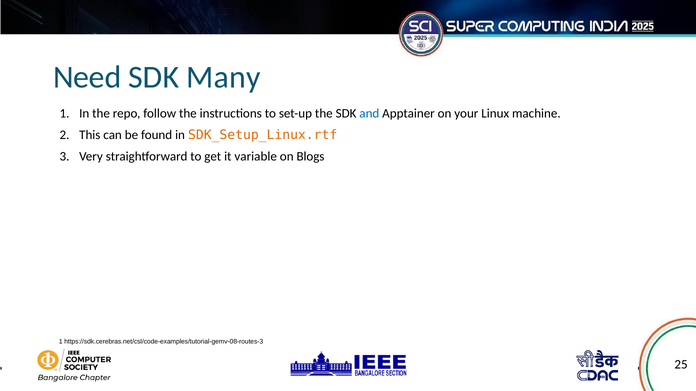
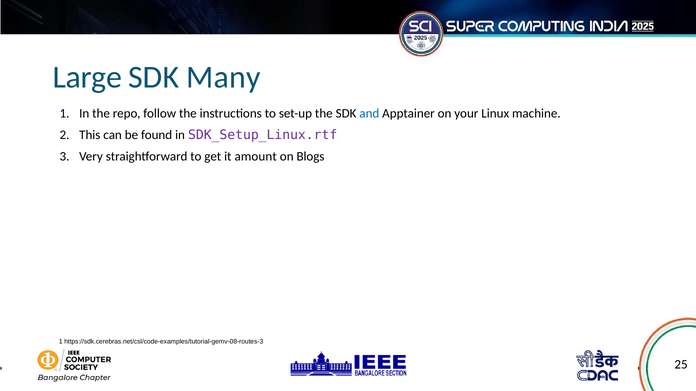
Need: Need -> Large (87, 77)
SDK_Setup_Linux.rtf colour: orange -> purple (263, 135)
variable: variable -> amount (256, 157)
